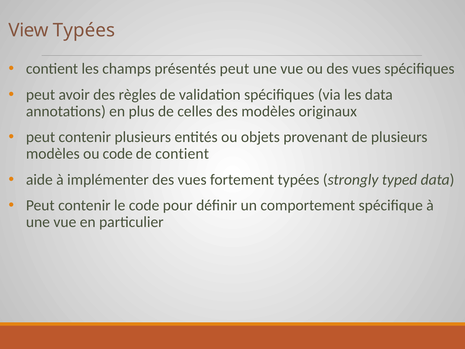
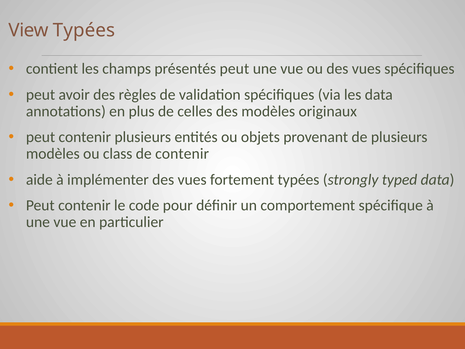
ou code: code -> class (118, 154)
de contient: contient -> contenir (182, 154)
